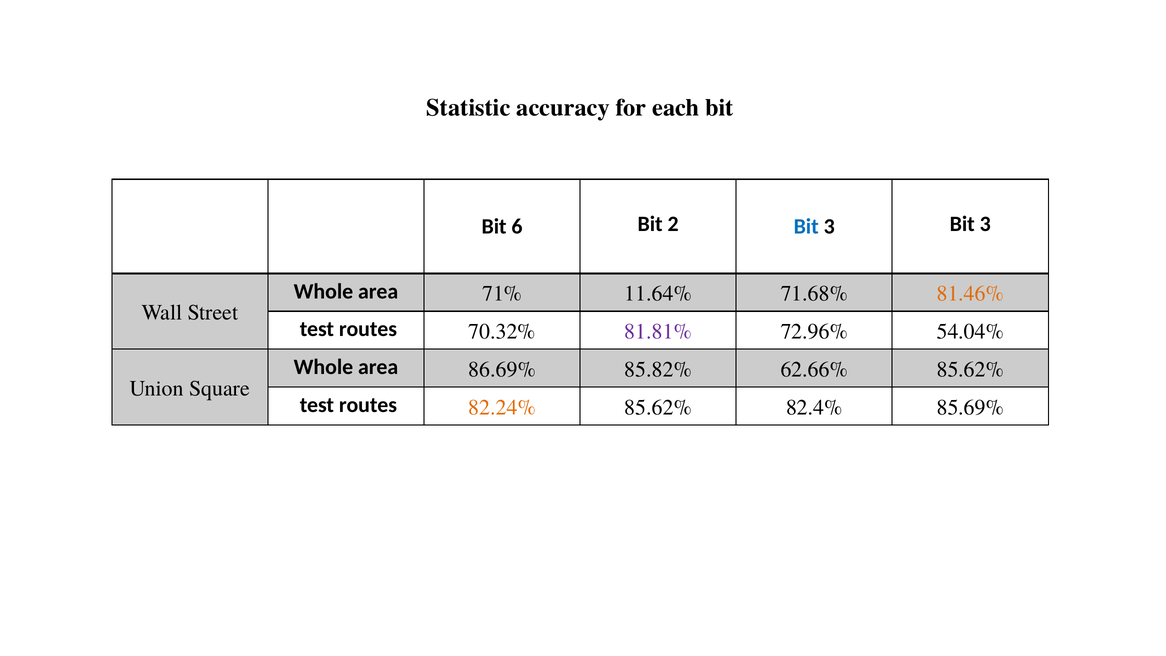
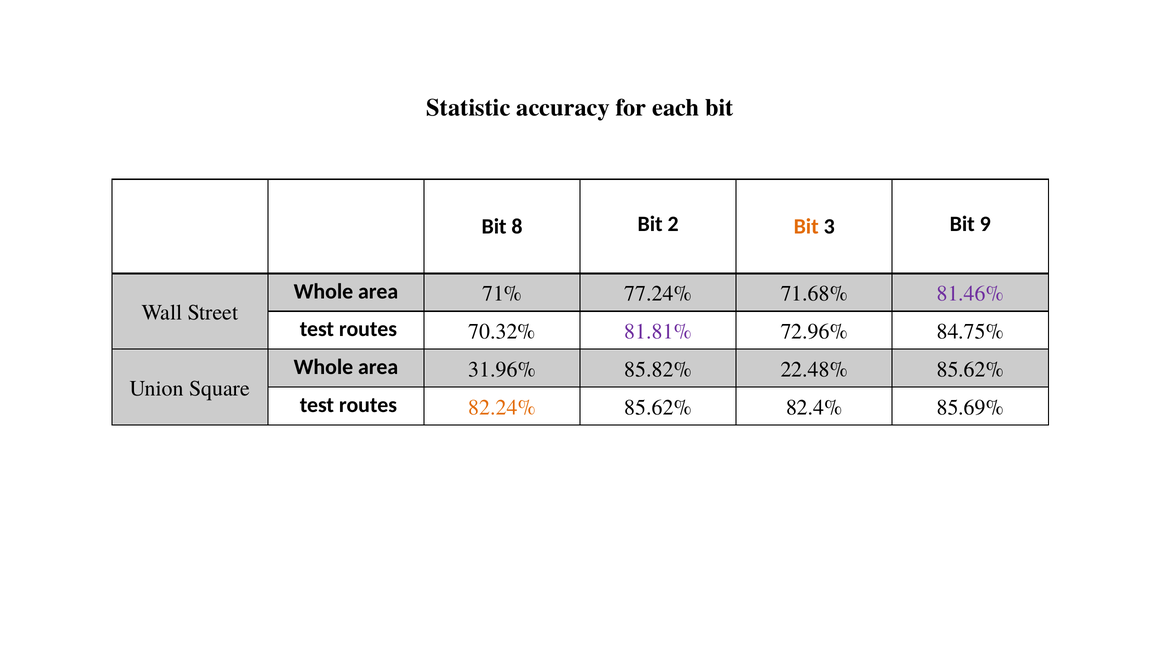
6: 6 -> 8 (517, 226)
Bit colour: blue -> orange (806, 226)
3 Bit 3: 3 -> 9 (985, 224)
11.64%: 11.64% -> 77.24% (658, 293)
81.46% colour: orange -> purple (970, 293)
54.04%: 54.04% -> 84.75% (970, 331)
86.69%: 86.69% -> 31.96% (502, 369)
62.66%: 62.66% -> 22.48% (814, 369)
